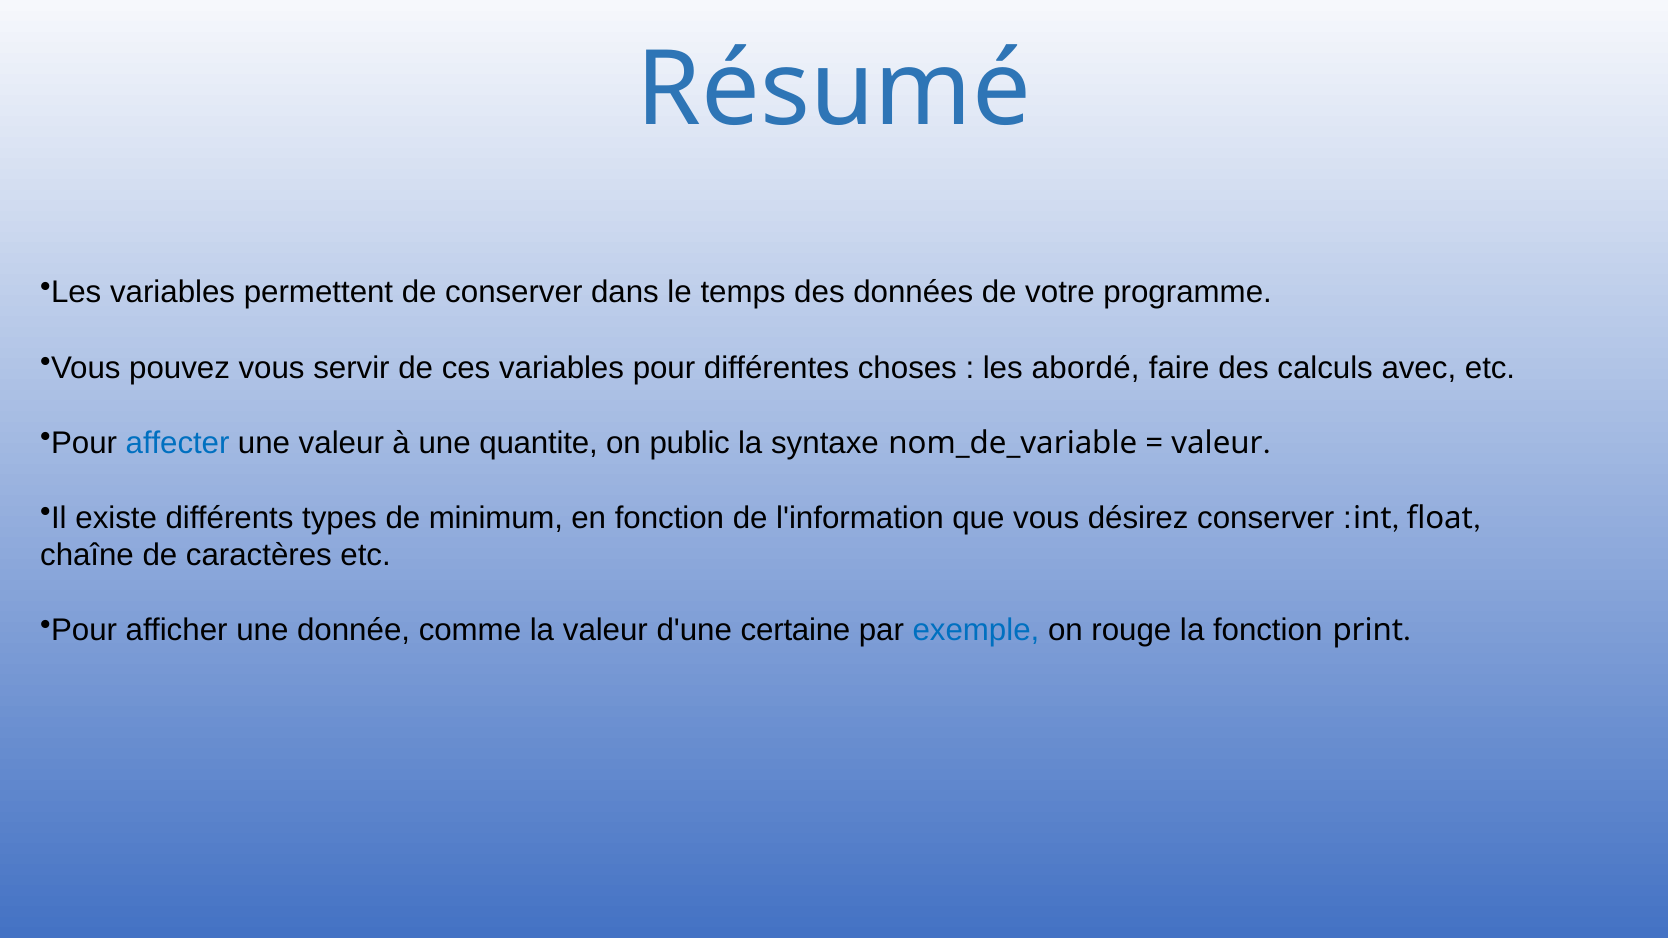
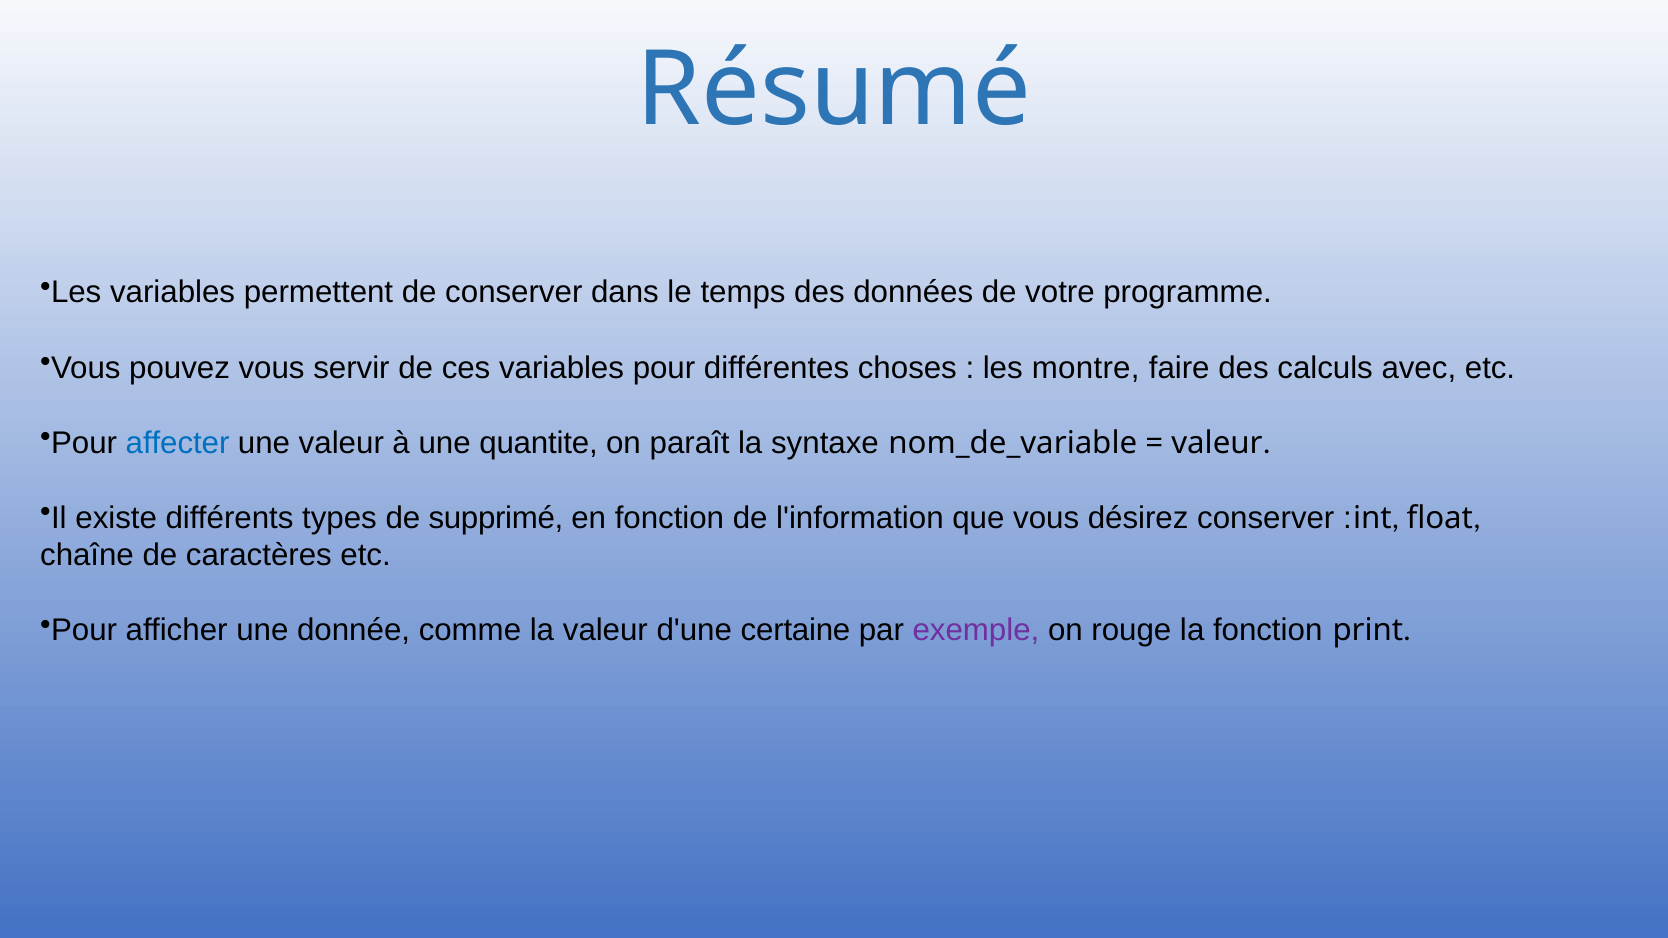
abordé: abordé -> montre (1086, 368)
public: public -> paraît (690, 443)
minimum: minimum -> supprimé (496, 518)
exemple colour: blue -> purple (976, 630)
